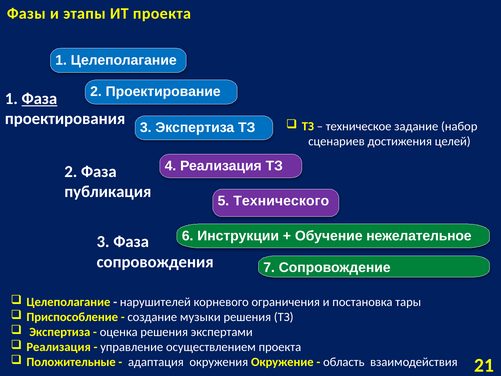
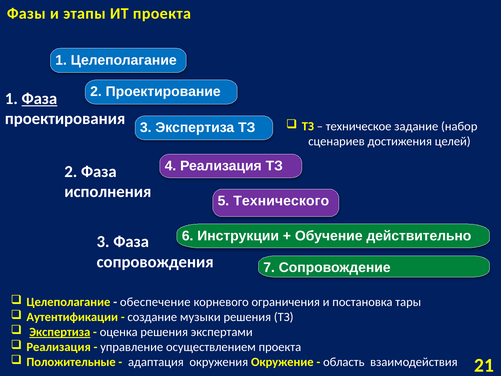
публикация: публикация -> исполнения (108, 192)
нежелательное: нежелательное -> действительно (419, 236)
нарушителей: нарушителей -> обеспечение (155, 302)
Приспособление: Приспособление -> Аутентификации (72, 317)
Экспертиза underline: none -> present (60, 332)
